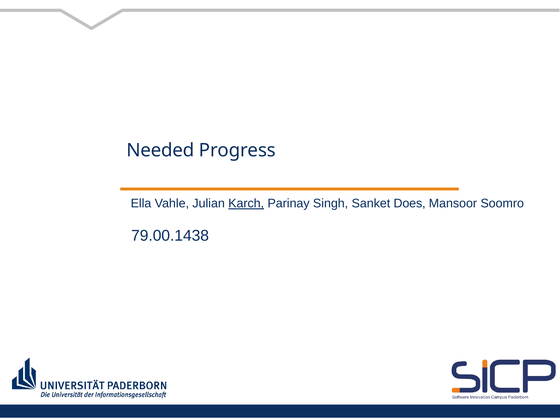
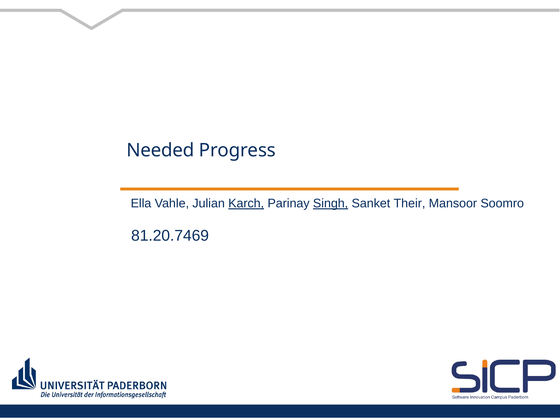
Singh underline: none -> present (331, 203)
Does: Does -> Their (409, 203)
79.00.1438: 79.00.1438 -> 81.20.7469 (170, 236)
